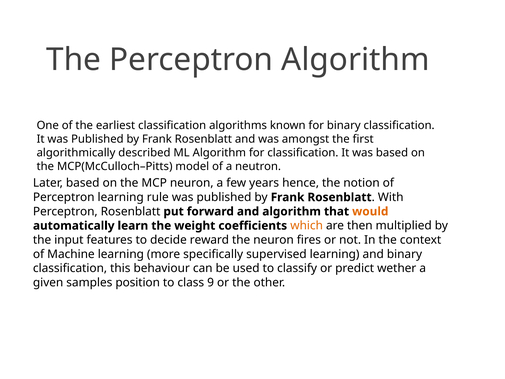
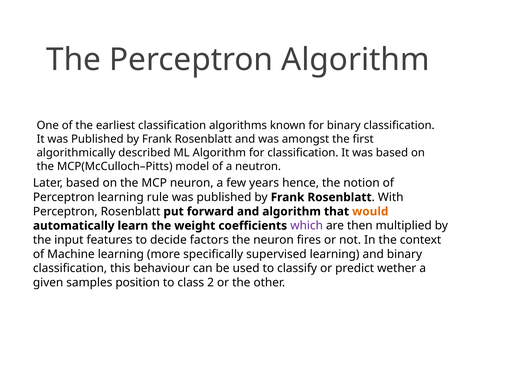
which colour: orange -> purple (307, 226)
reward: reward -> factors (209, 240)
9: 9 -> 2 (211, 282)
